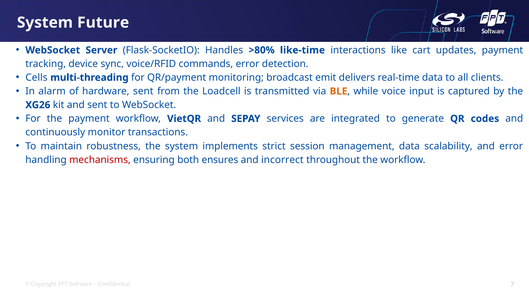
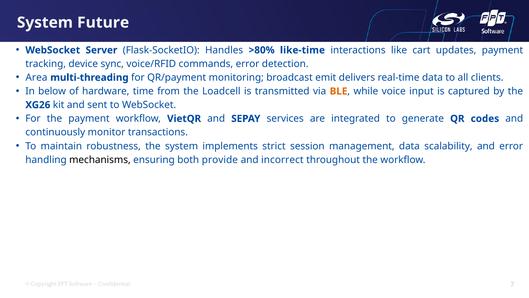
Cells: Cells -> Area (37, 77)
alarm: alarm -> below (52, 91)
hardware sent: sent -> time (143, 91)
mechanisms colour: red -> black (100, 160)
ensures: ensures -> provide (220, 160)
